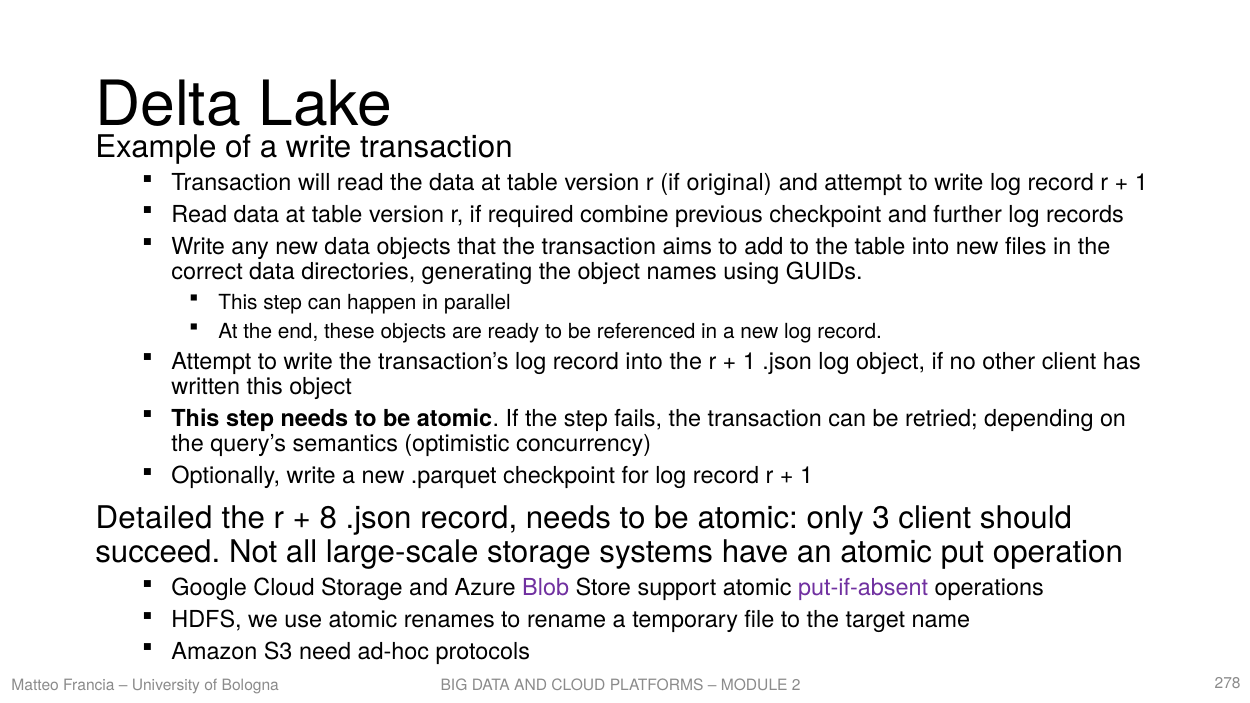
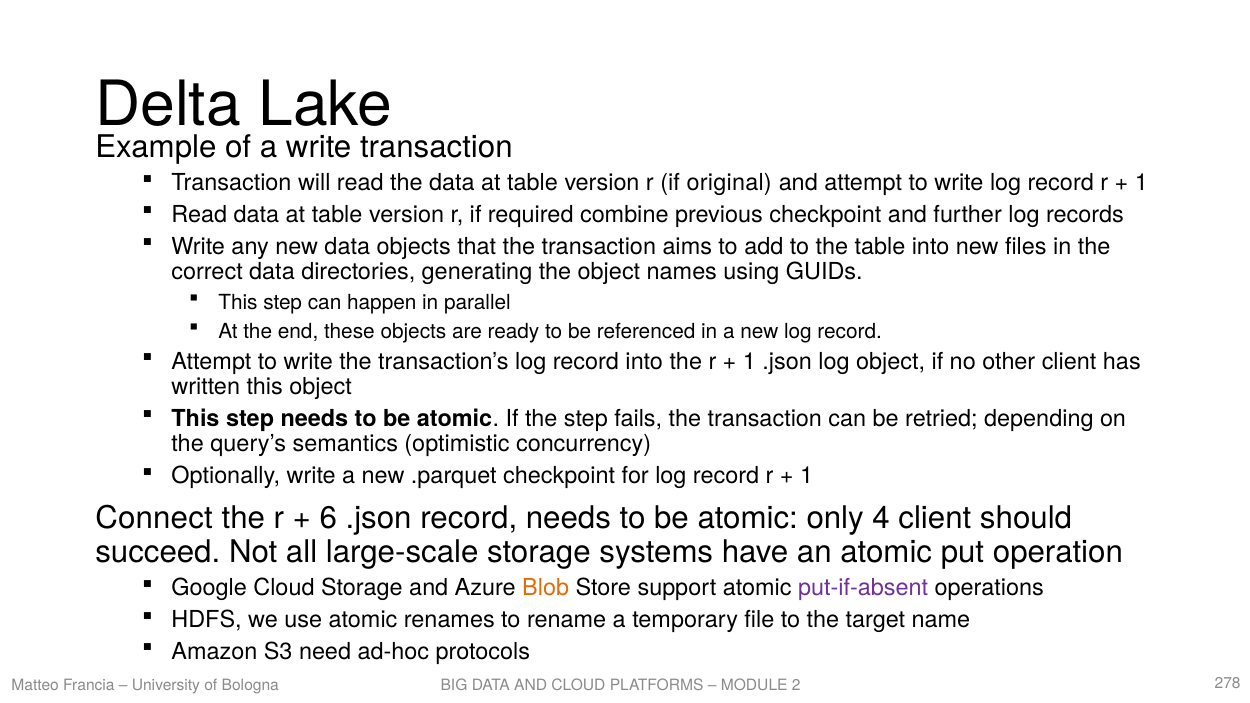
Detailed: Detailed -> Connect (154, 518)
8: 8 -> 6 (328, 518)
3: 3 -> 4 (881, 518)
Blob colour: purple -> orange (546, 588)
